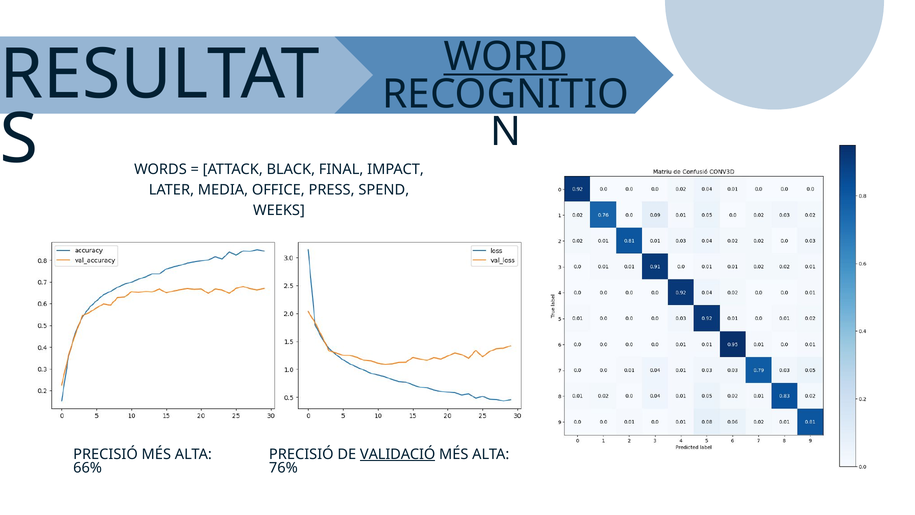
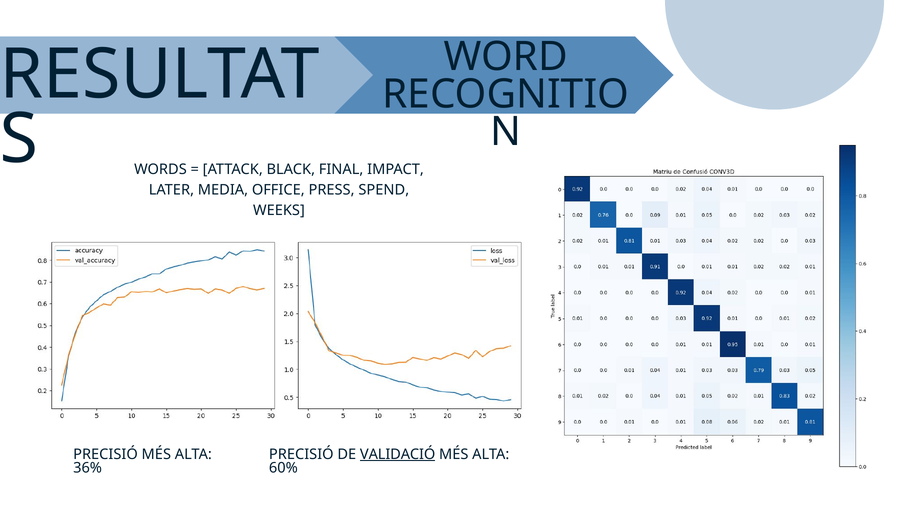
WORD underline: present -> none (506, 57)
66%: 66% -> 36% (88, 467)
76%: 76% -> 60% (283, 467)
